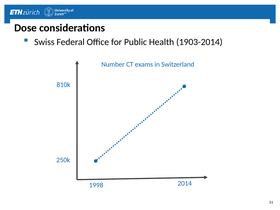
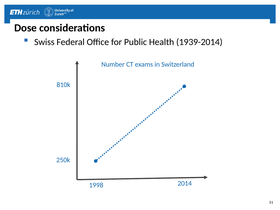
1903-2014: 1903-2014 -> 1939-2014 (199, 42)
